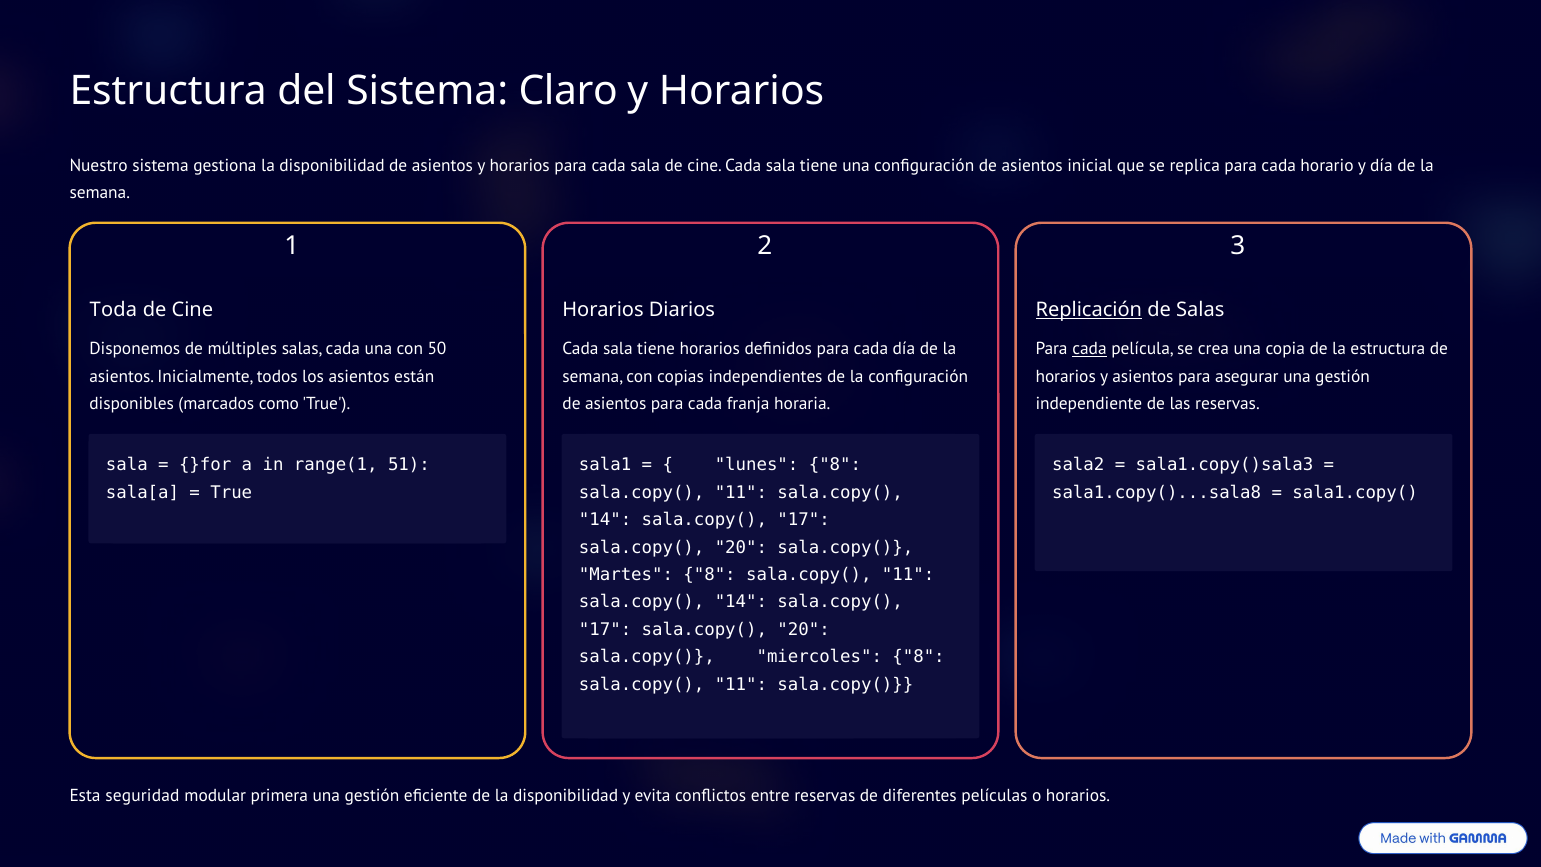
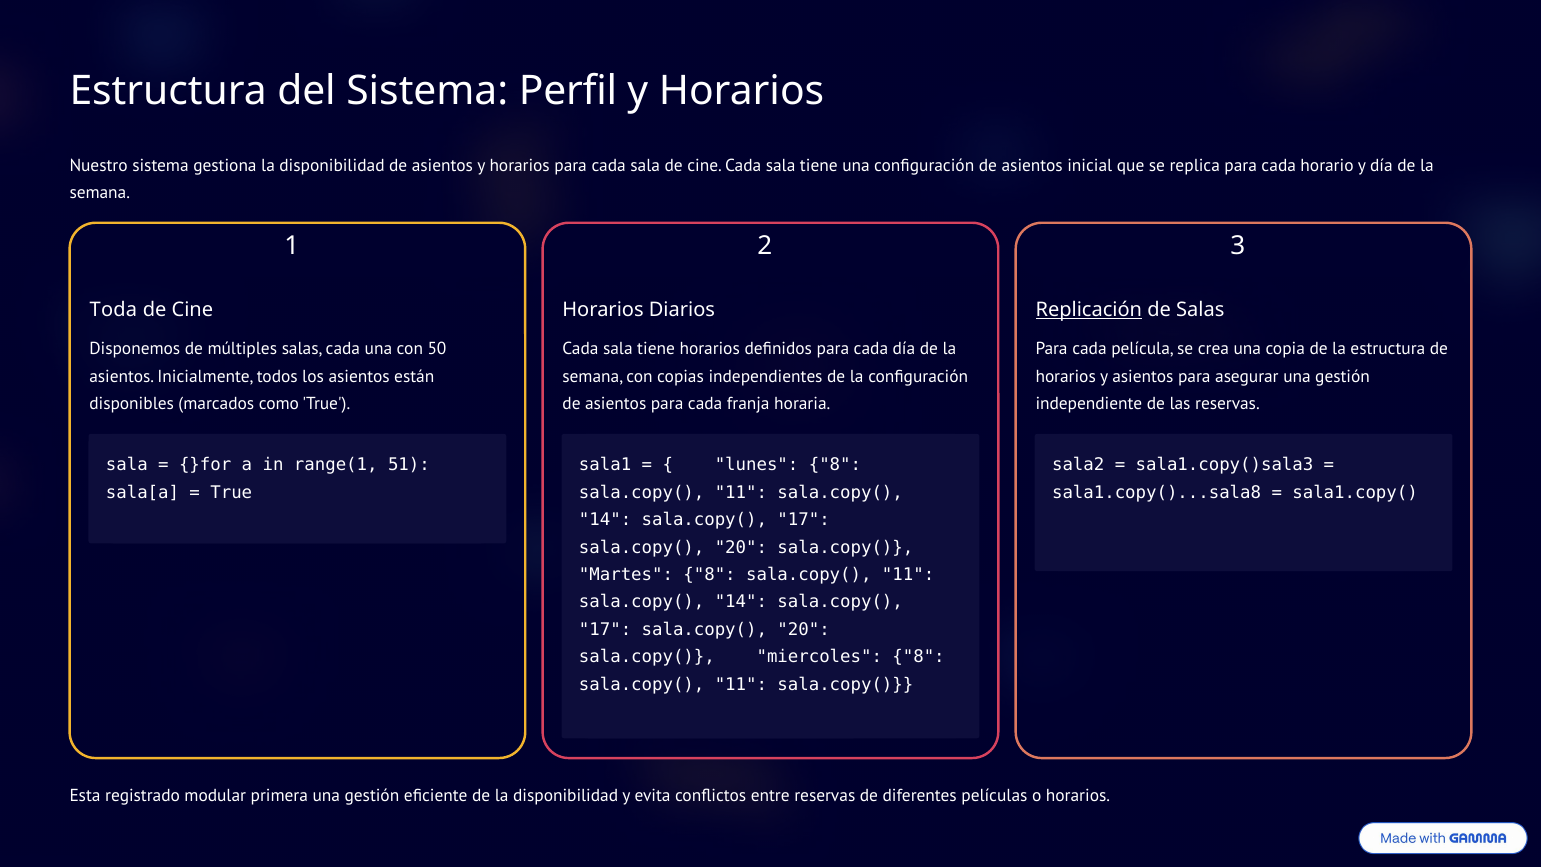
Claro: Claro -> Perfil (568, 91)
cada underline: present -> none (1089, 349)
seguridad: seguridad -> registrado (143, 796)
